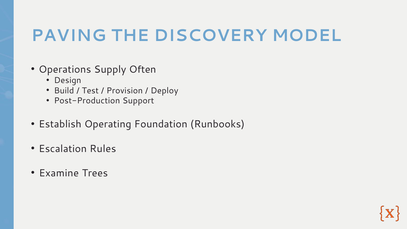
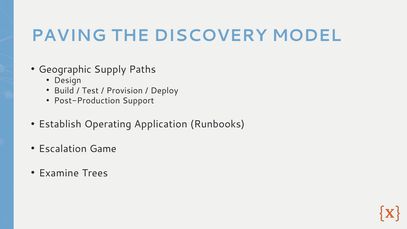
Operations: Operations -> Geographic (65, 69)
Often: Often -> Paths (142, 69)
Foundation: Foundation -> Application (161, 124)
Rules: Rules -> Game (103, 149)
